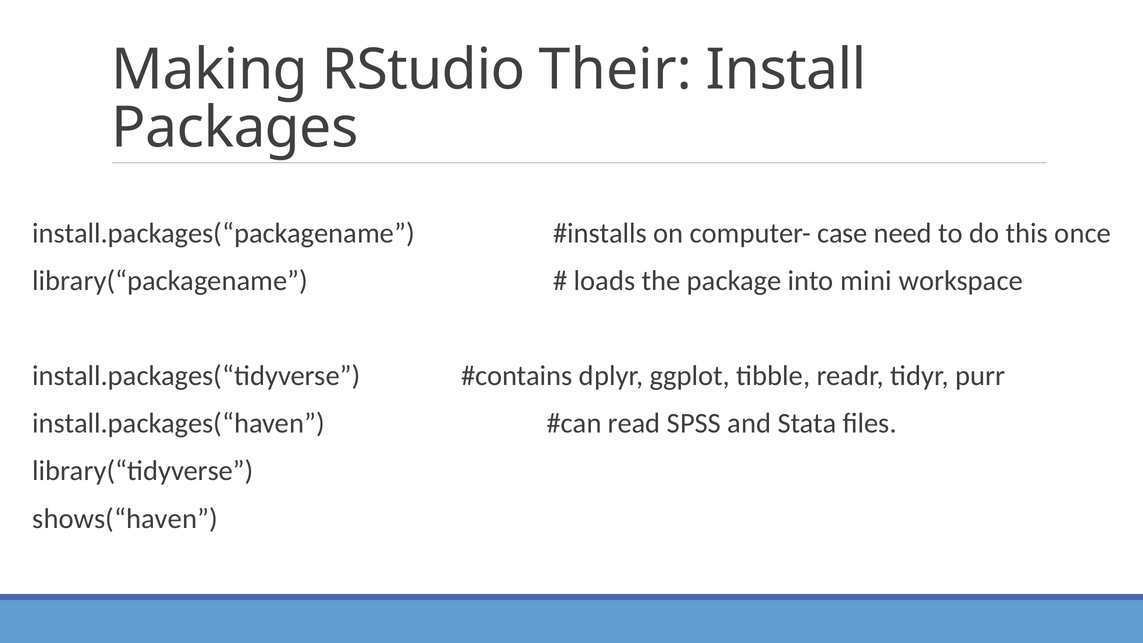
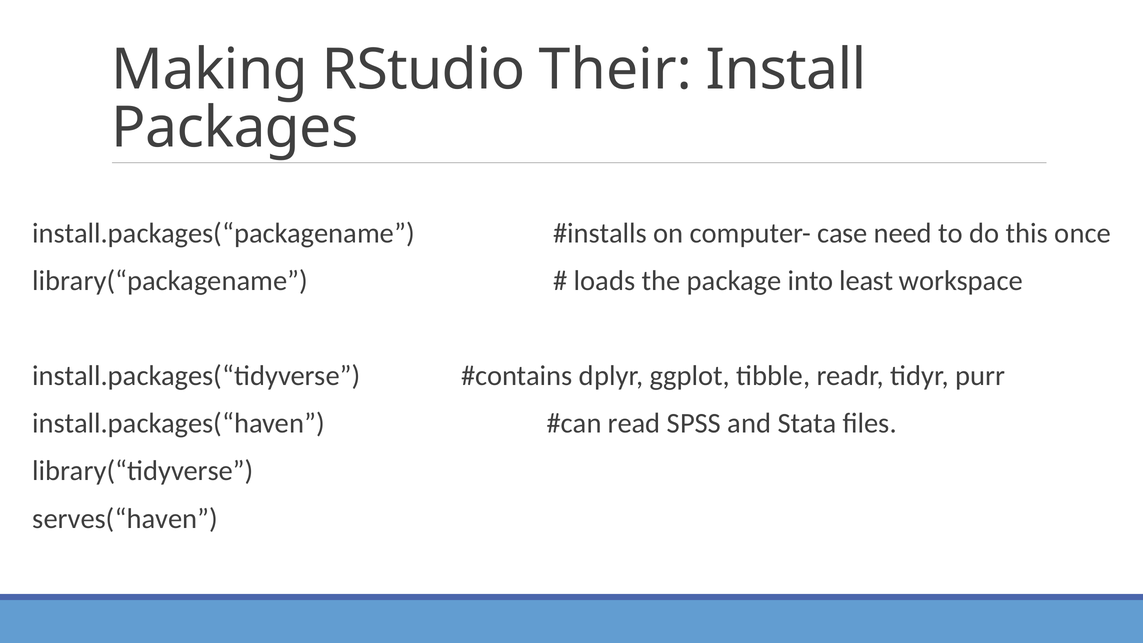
mini: mini -> least (866, 281)
shows(“haven: shows(“haven -> serves(“haven (125, 519)
